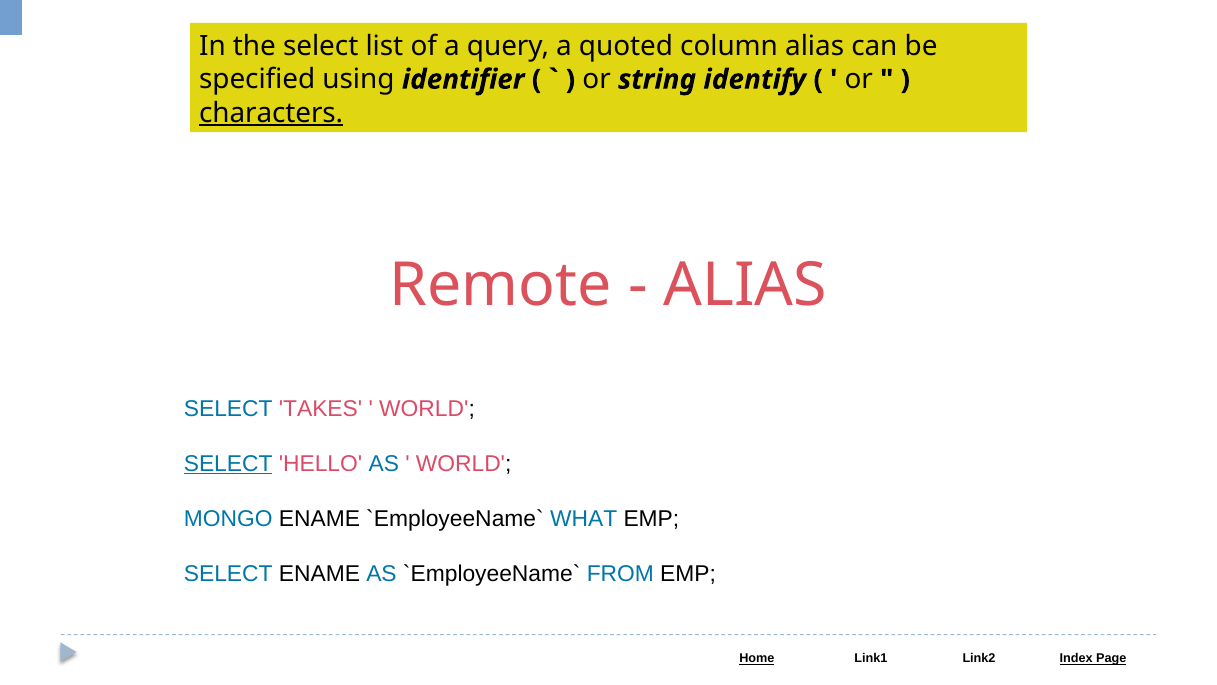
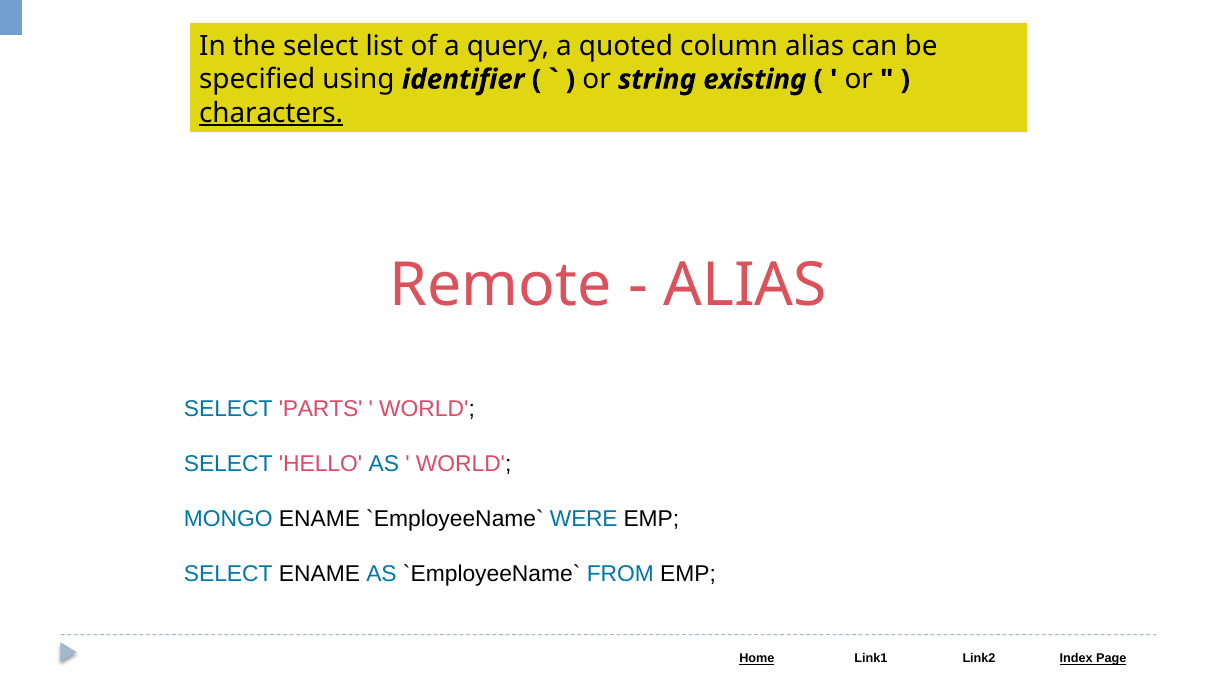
identify: identify -> existing (755, 79)
TAKES: TAKES -> PARTS (321, 409)
SELECT underline: present -> none (228, 464)
WHAT: WHAT -> WERE (584, 518)
